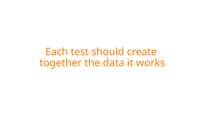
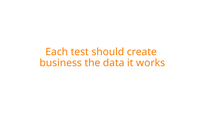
together: together -> business (61, 63)
